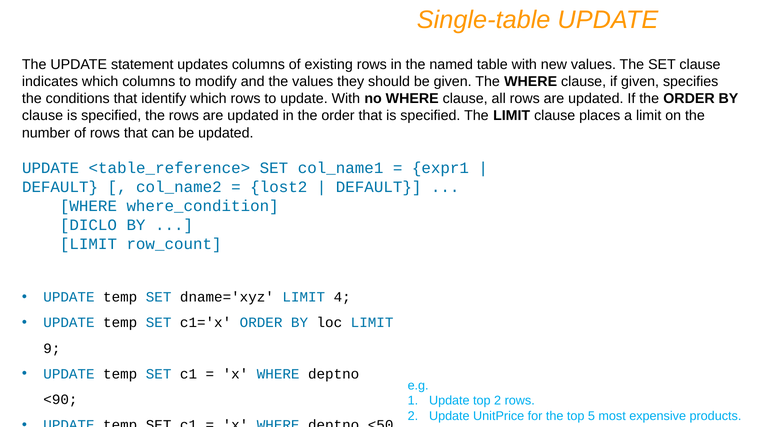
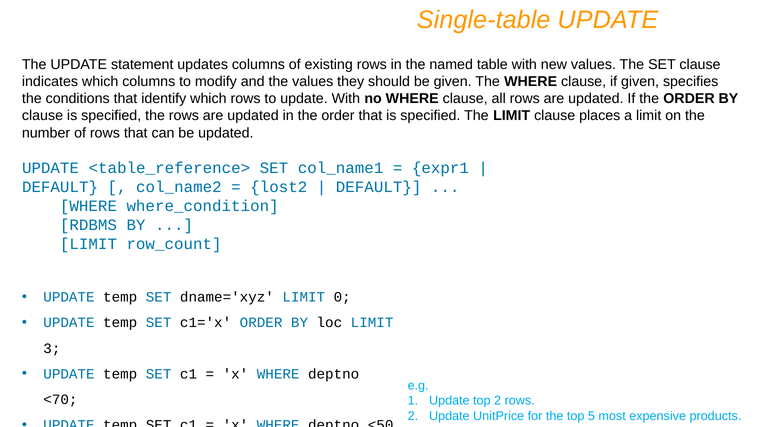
DICLO: DICLO -> RDBMS (88, 225)
4: 4 -> 0 (342, 297)
9: 9 -> 3 (52, 348)
<90: <90 -> <70 (60, 400)
